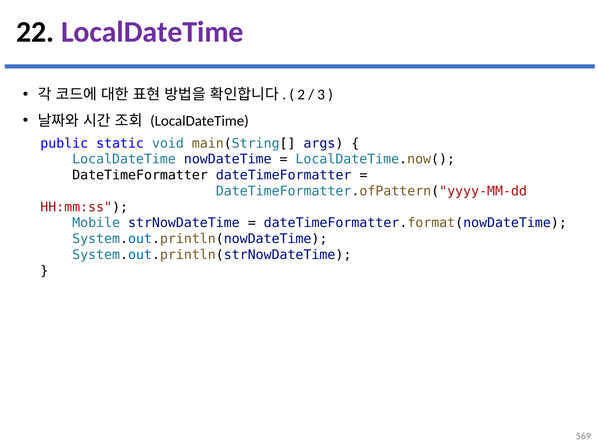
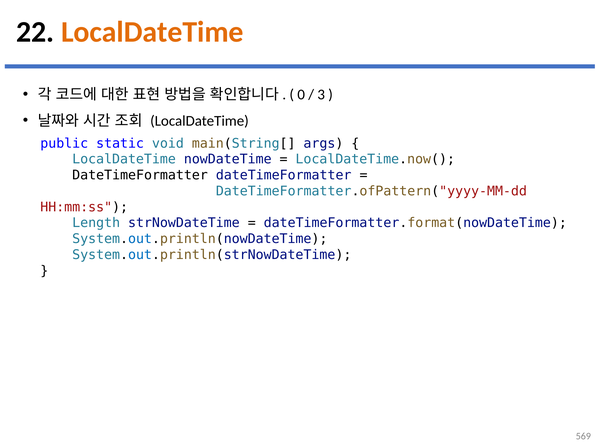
LocalDateTime colour: purple -> orange (152, 32)
2: 2 -> 0 (301, 95)
Mobile: Mobile -> Length (96, 223)
